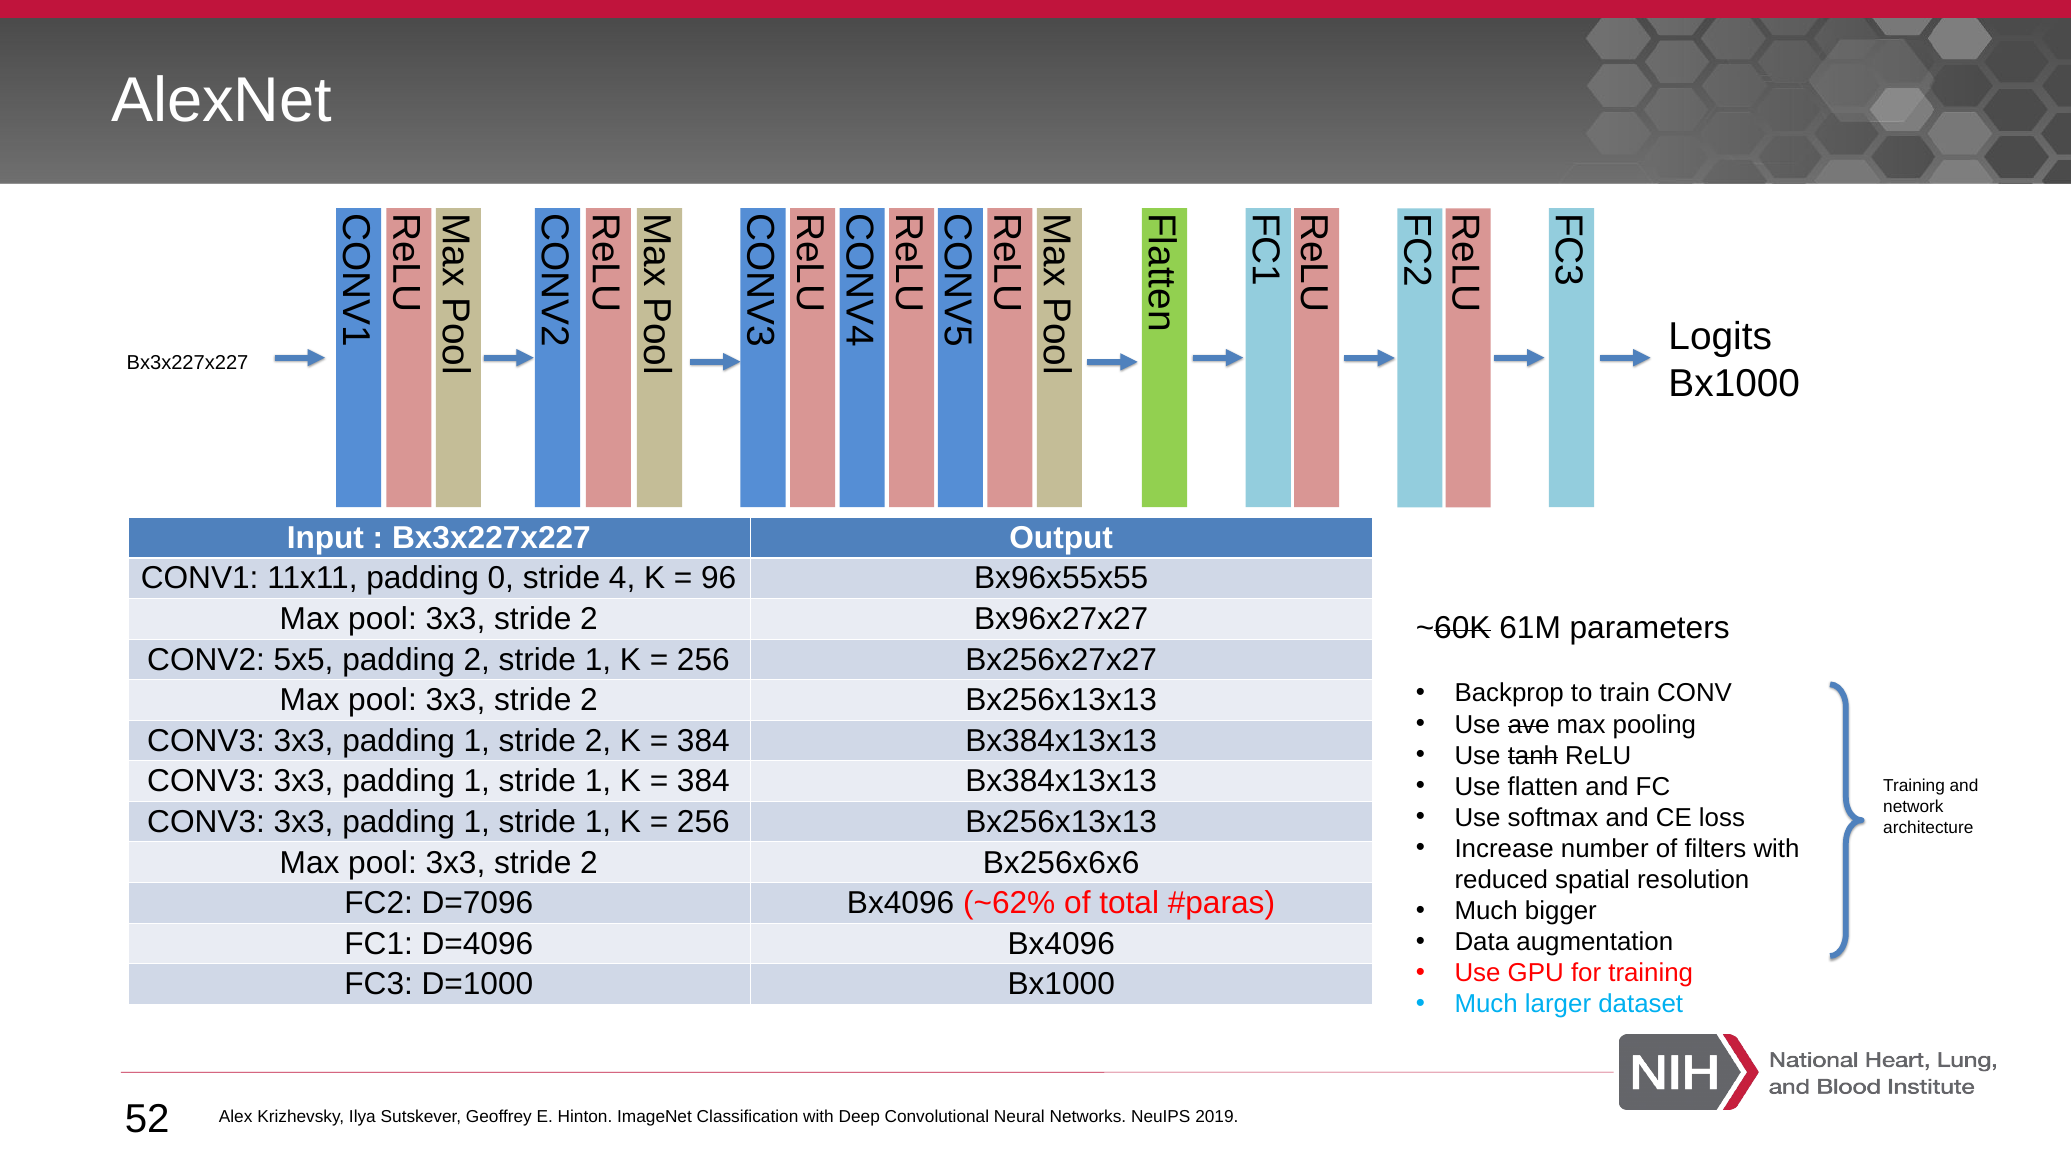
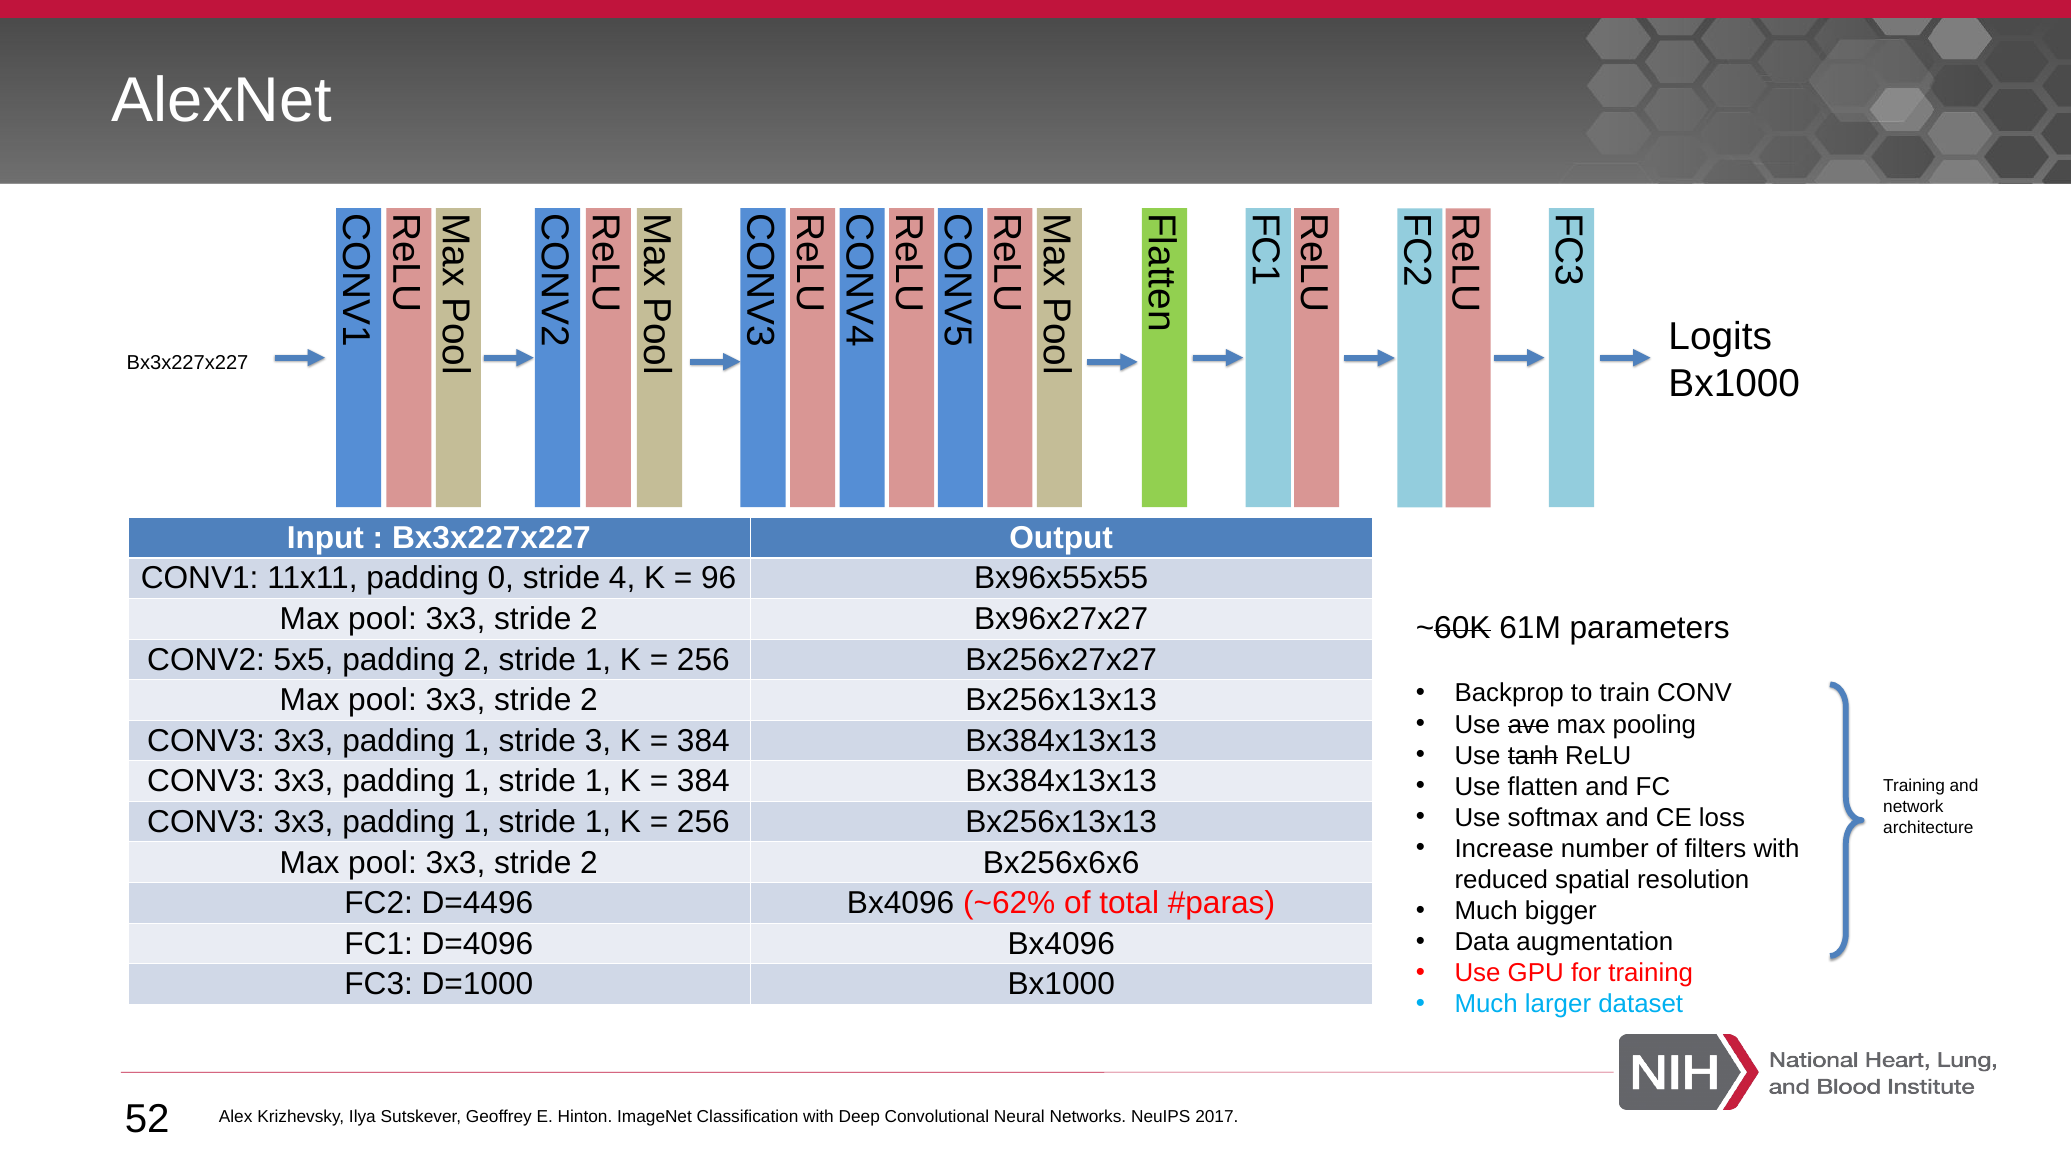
1 stride 2: 2 -> 3 (598, 741)
D=7096: D=7096 -> D=4496 (477, 903)
2019: 2019 -> 2017 (1217, 1116)
